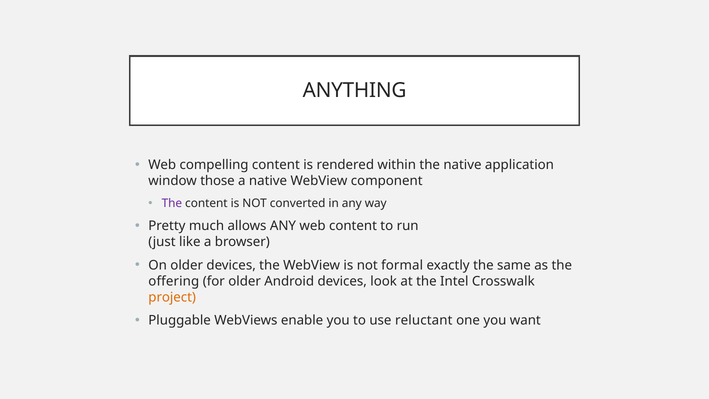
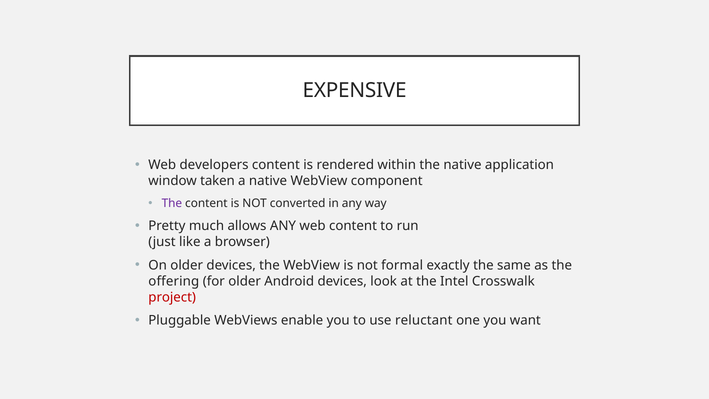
ANYTHING: ANYTHING -> EXPENSIVE (355, 91)
compelling: compelling -> developers (214, 165)
those: those -> taken (218, 181)
project colour: orange -> red (172, 297)
